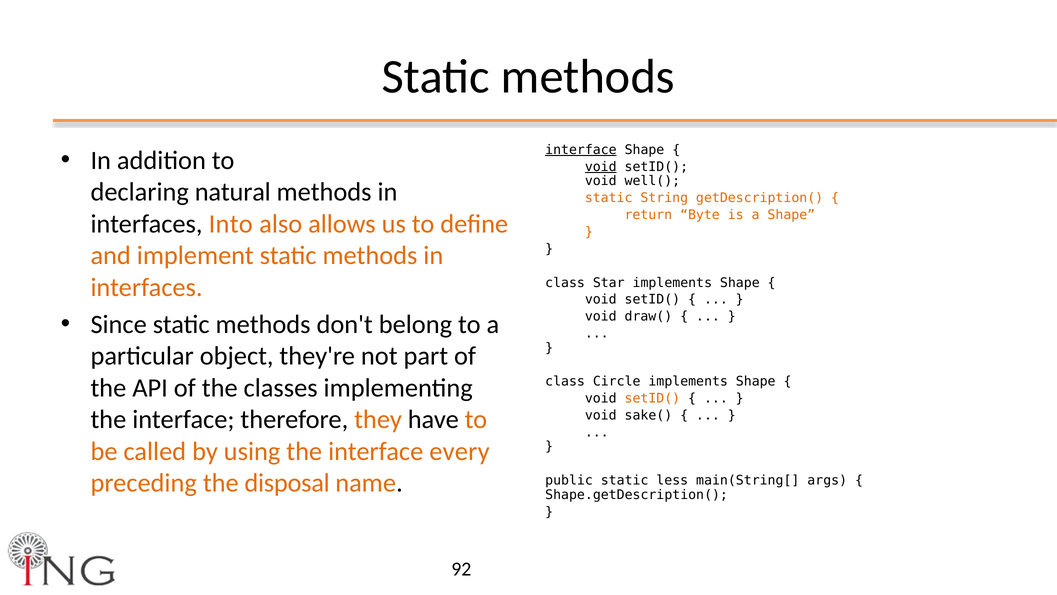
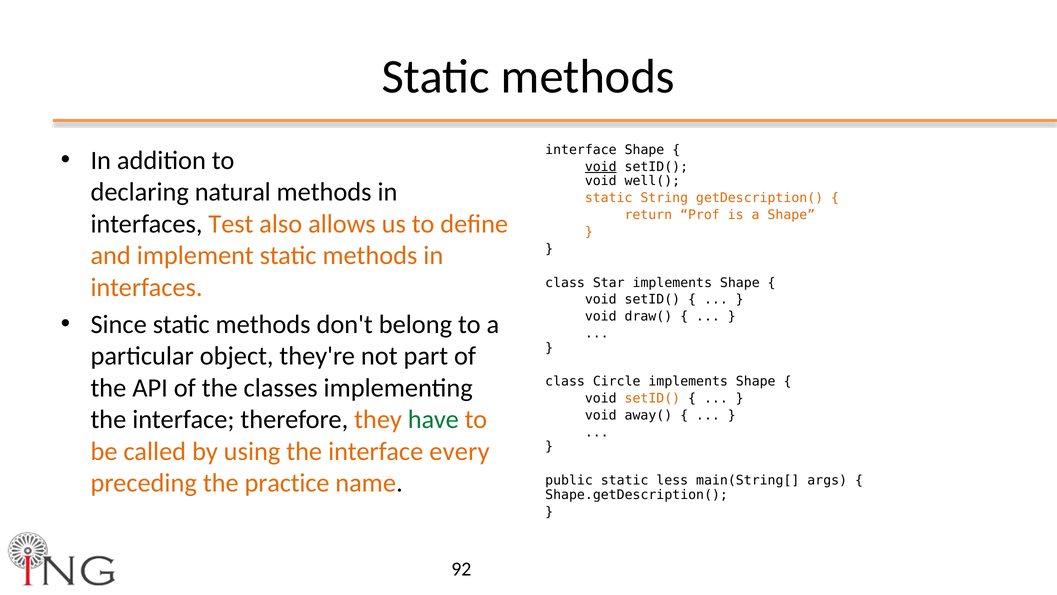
interface underline: present -> none (581, 150)
Byte: Byte -> Prof (700, 215)
Into: Into -> Test (231, 224)
have colour: black -> green (433, 419)
sake(: sake( -> away( (648, 415)
disposal: disposal -> practice (287, 483)
